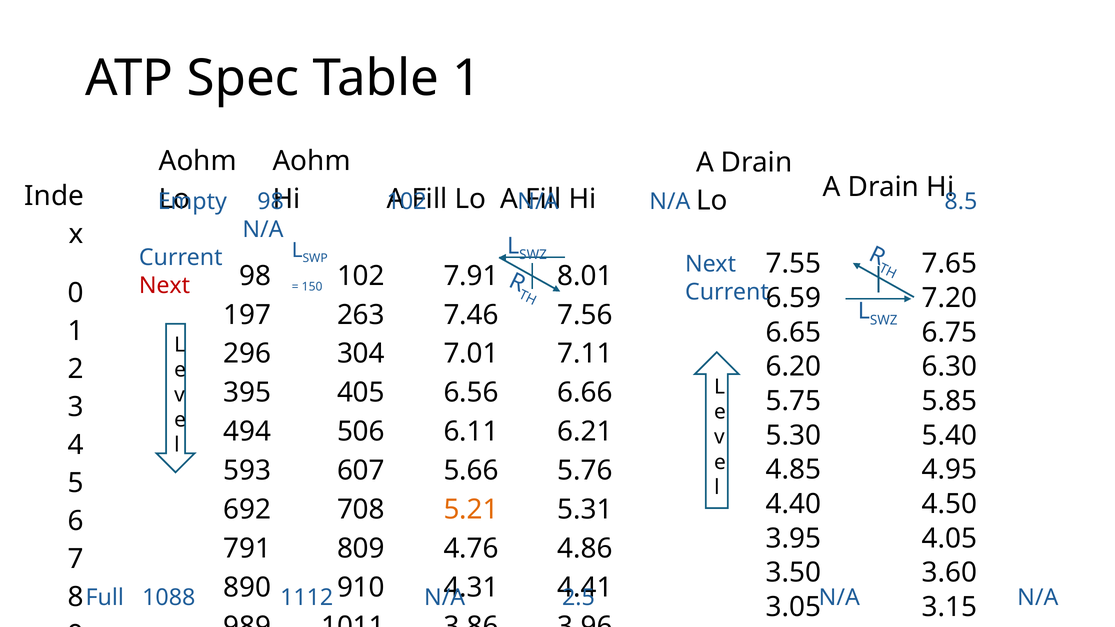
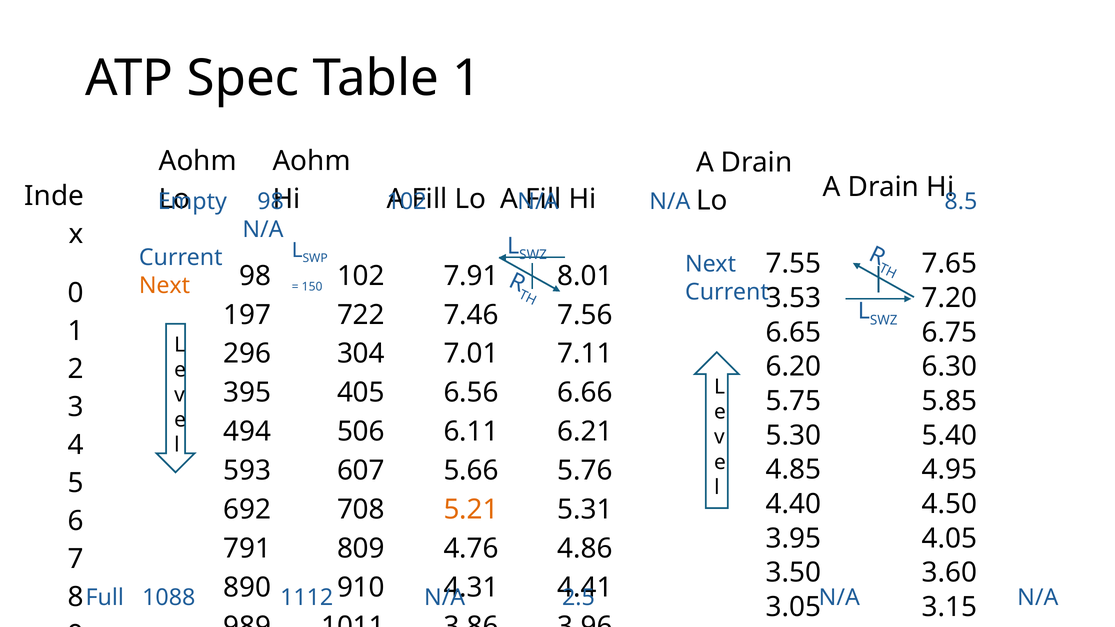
Next colour: red -> orange (165, 286)
6.59: 6.59 -> 3.53 (794, 298)
263: 263 -> 722 (361, 315)
